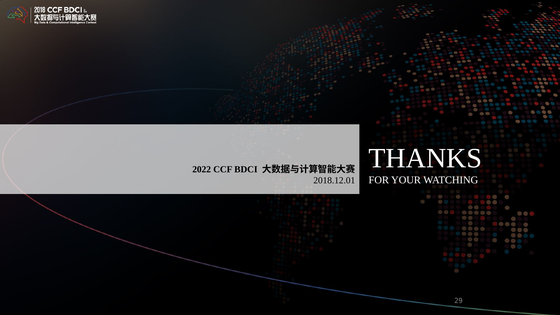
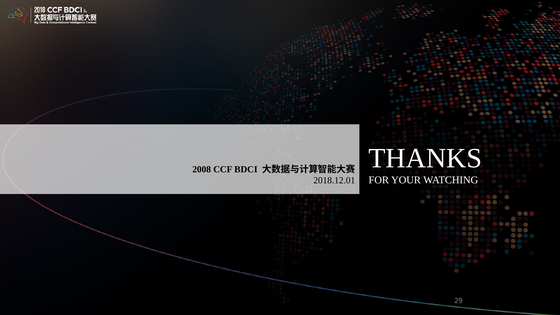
2022: 2022 -> 2008 (202, 169)
